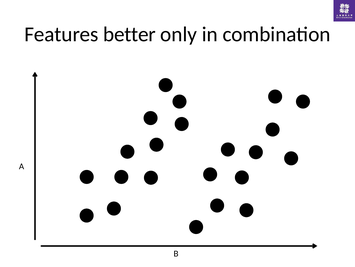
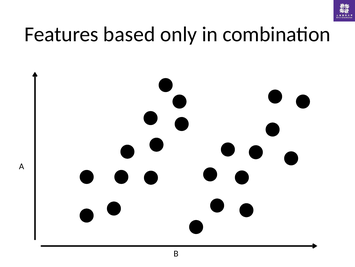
better: better -> based (129, 34)
